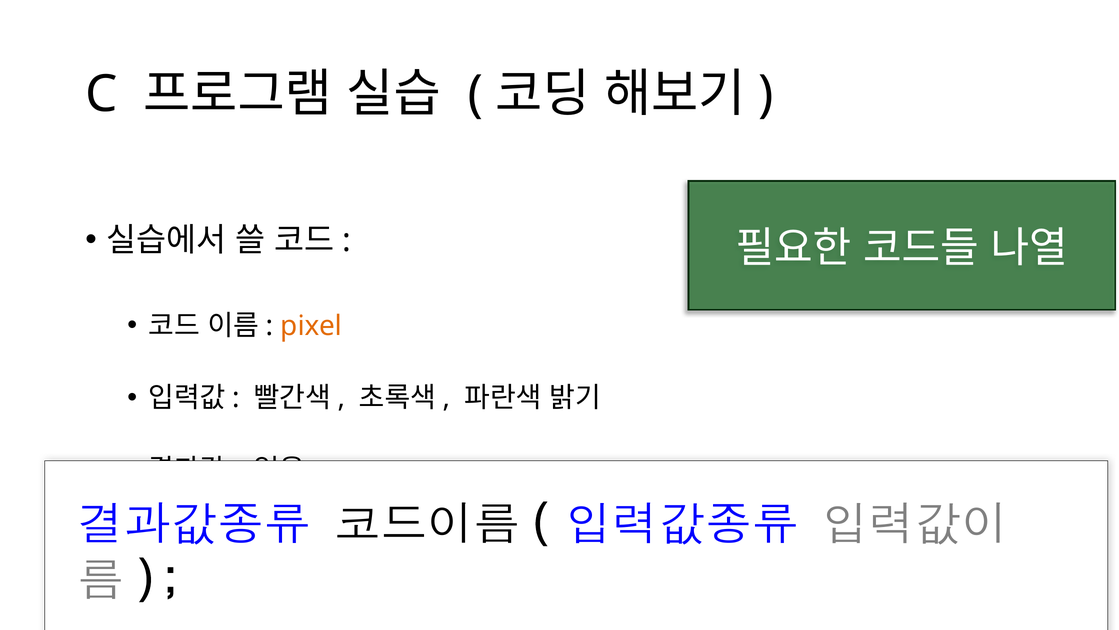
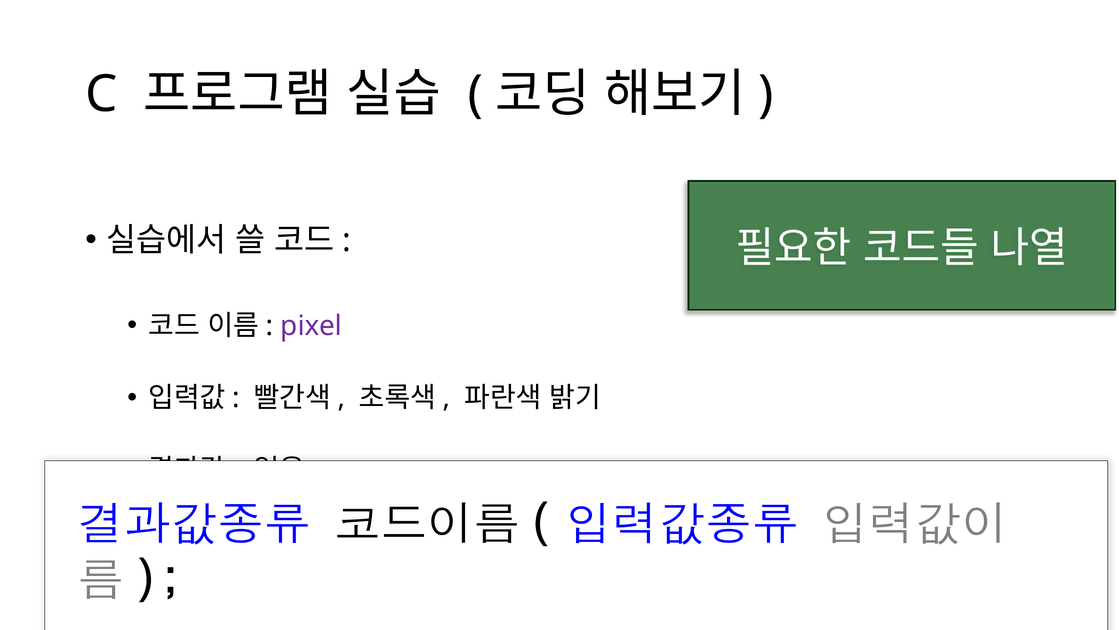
pixel colour: orange -> purple (311, 326)
